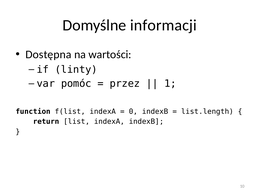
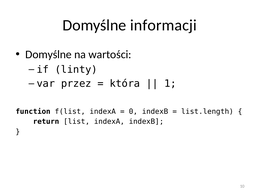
Dostępna: Dostępna -> Domyślne (49, 55)
pomóc: pomóc -> przez (76, 84)
przez: przez -> która (125, 84)
